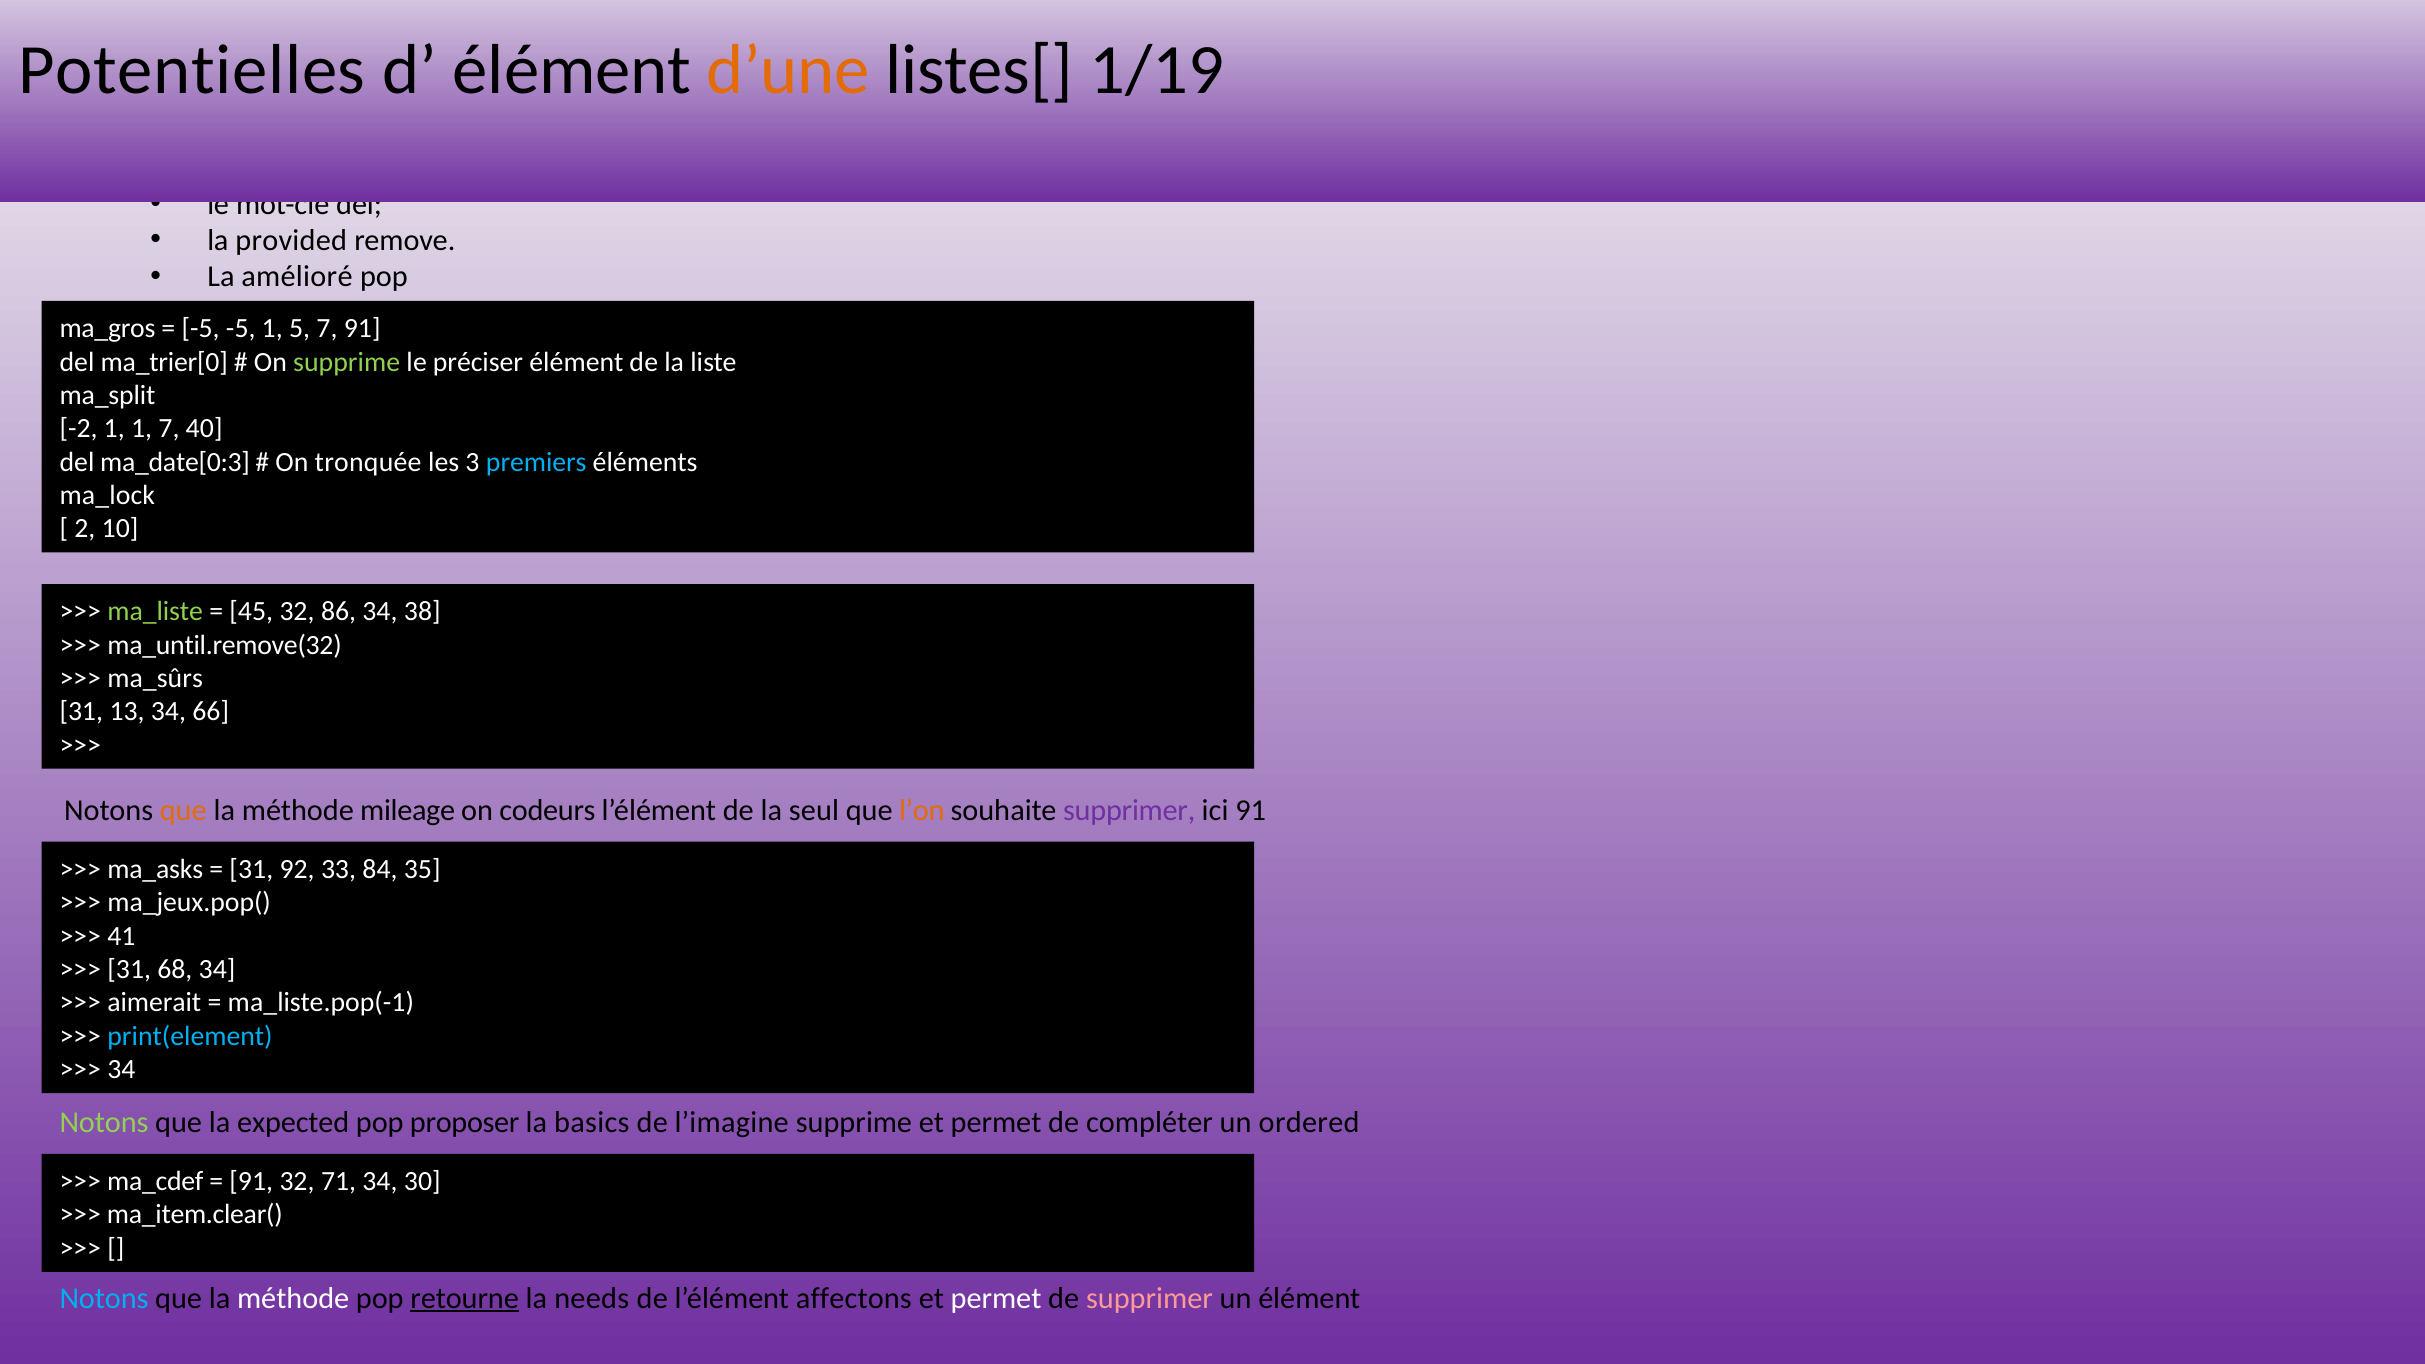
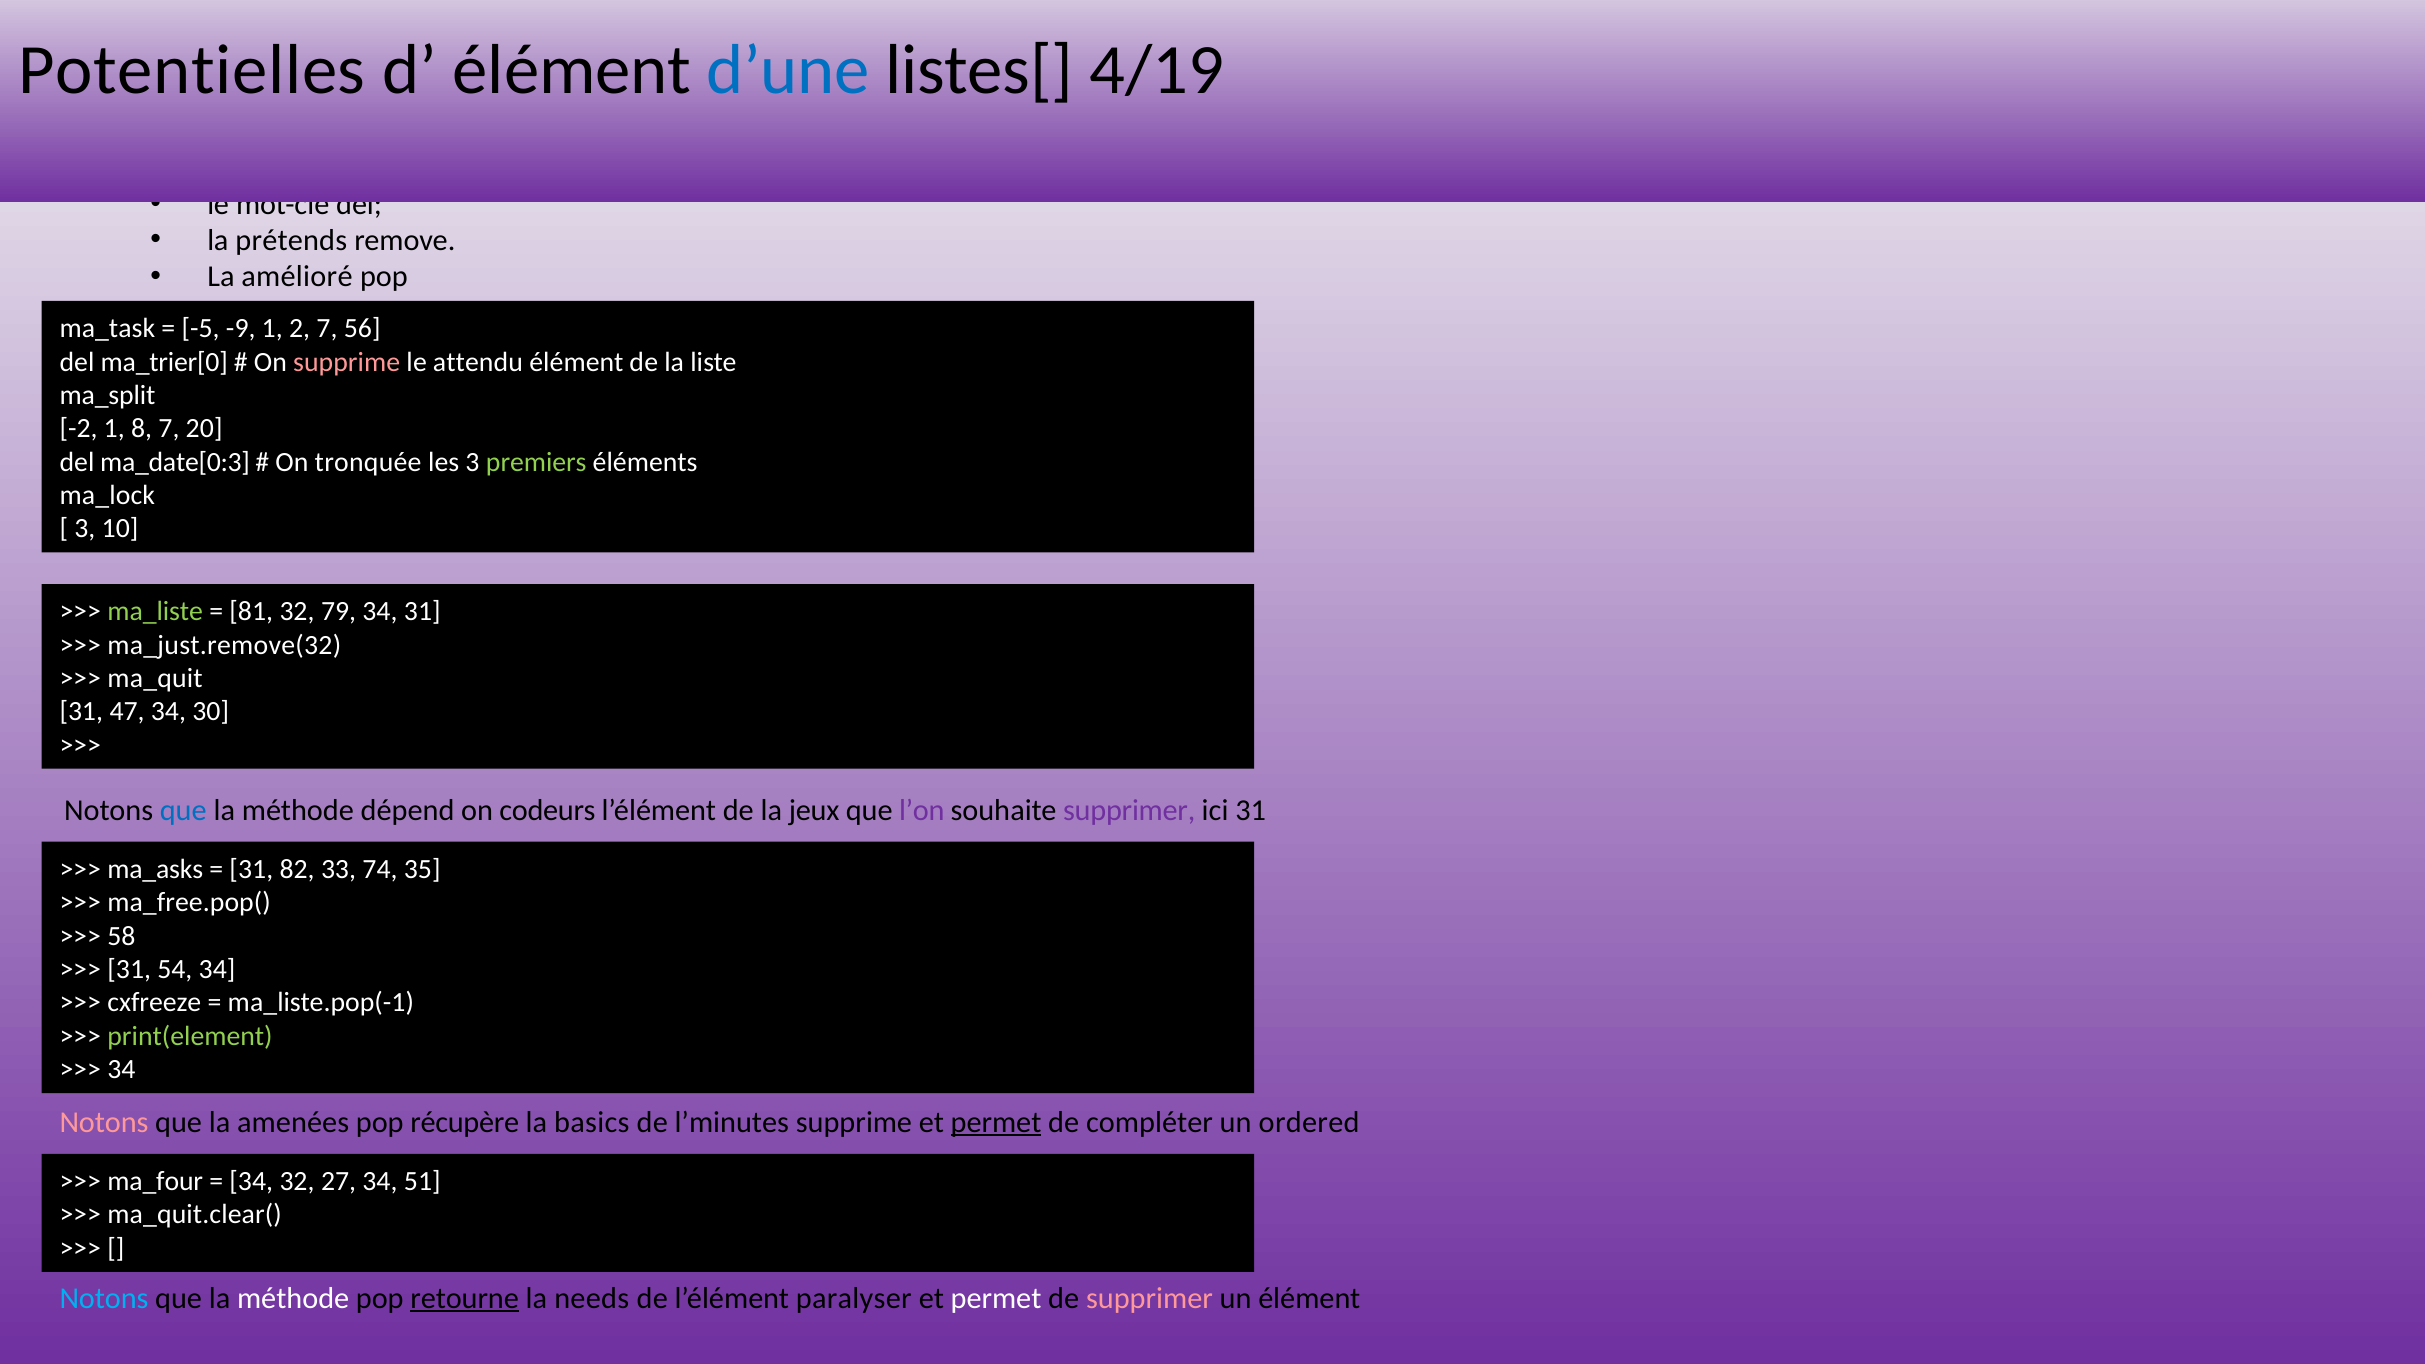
d’une colour: orange -> blue (788, 70)
1/19: 1/19 -> 4/19 (1157, 70)
provided: provided -> prétends (291, 241)
ma_gros: ma_gros -> ma_task (107, 329)
-5 -5: -5 -> -9 (241, 329)
5: 5 -> 2 (300, 329)
7 91: 91 -> 56 (362, 329)
supprime colour: light green -> pink (347, 362)
préciser: préciser -> attendu (478, 362)
1 1: 1 -> 8 (142, 429)
40: 40 -> 20 (204, 429)
premiers colour: light blue -> light green (536, 462)
2: 2 -> 3 (85, 529)
45: 45 -> 81 (251, 612)
86: 86 -> 79 (339, 612)
34 38: 38 -> 31 (422, 612)
ma_until.remove(32: ma_until.remove(32 -> ma_just.remove(32 (224, 645)
ma_sûrs: ma_sûrs -> ma_quit (155, 678)
13: 13 -> 47 (127, 712)
66: 66 -> 30 (211, 712)
que colour: orange -> blue (183, 811)
mileage: mileage -> dépend (408, 811)
seul: seul -> jeux (814, 811)
l’on colour: orange -> purple (922, 811)
ici 91: 91 -> 31 (1251, 811)
92: 92 -> 82 (297, 869)
84: 84 -> 74 (380, 869)
ma_jeux.pop(: ma_jeux.pop( -> ma_free.pop( (189, 903)
41: 41 -> 58 (121, 936)
68: 68 -> 54 (175, 969)
aimerait: aimerait -> cxfreeze (154, 1003)
print(element colour: light blue -> light green (190, 1036)
Notons colour: light green -> pink (104, 1122)
expected: expected -> amenées (293, 1122)
proposer: proposer -> récupère (465, 1122)
l’imagine: l’imagine -> l’minutes (732, 1122)
permet underline: none -> present (996, 1122)
ma_cdef: ma_cdef -> ma_four (155, 1181)
91: 91 -> 34 (251, 1181)
71: 71 -> 27 (339, 1181)
30: 30 -> 51 (422, 1181)
ma_item.clear(: ma_item.clear( -> ma_quit.clear( (195, 1215)
affectons: affectons -> paralyser (854, 1298)
